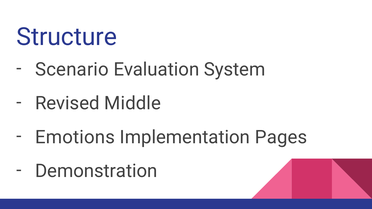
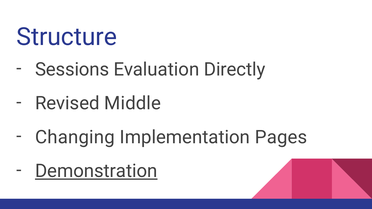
Scenario: Scenario -> Sessions (72, 70)
System: System -> Directly (235, 70)
Emotions: Emotions -> Changing (75, 137)
Demonstration underline: none -> present (96, 171)
